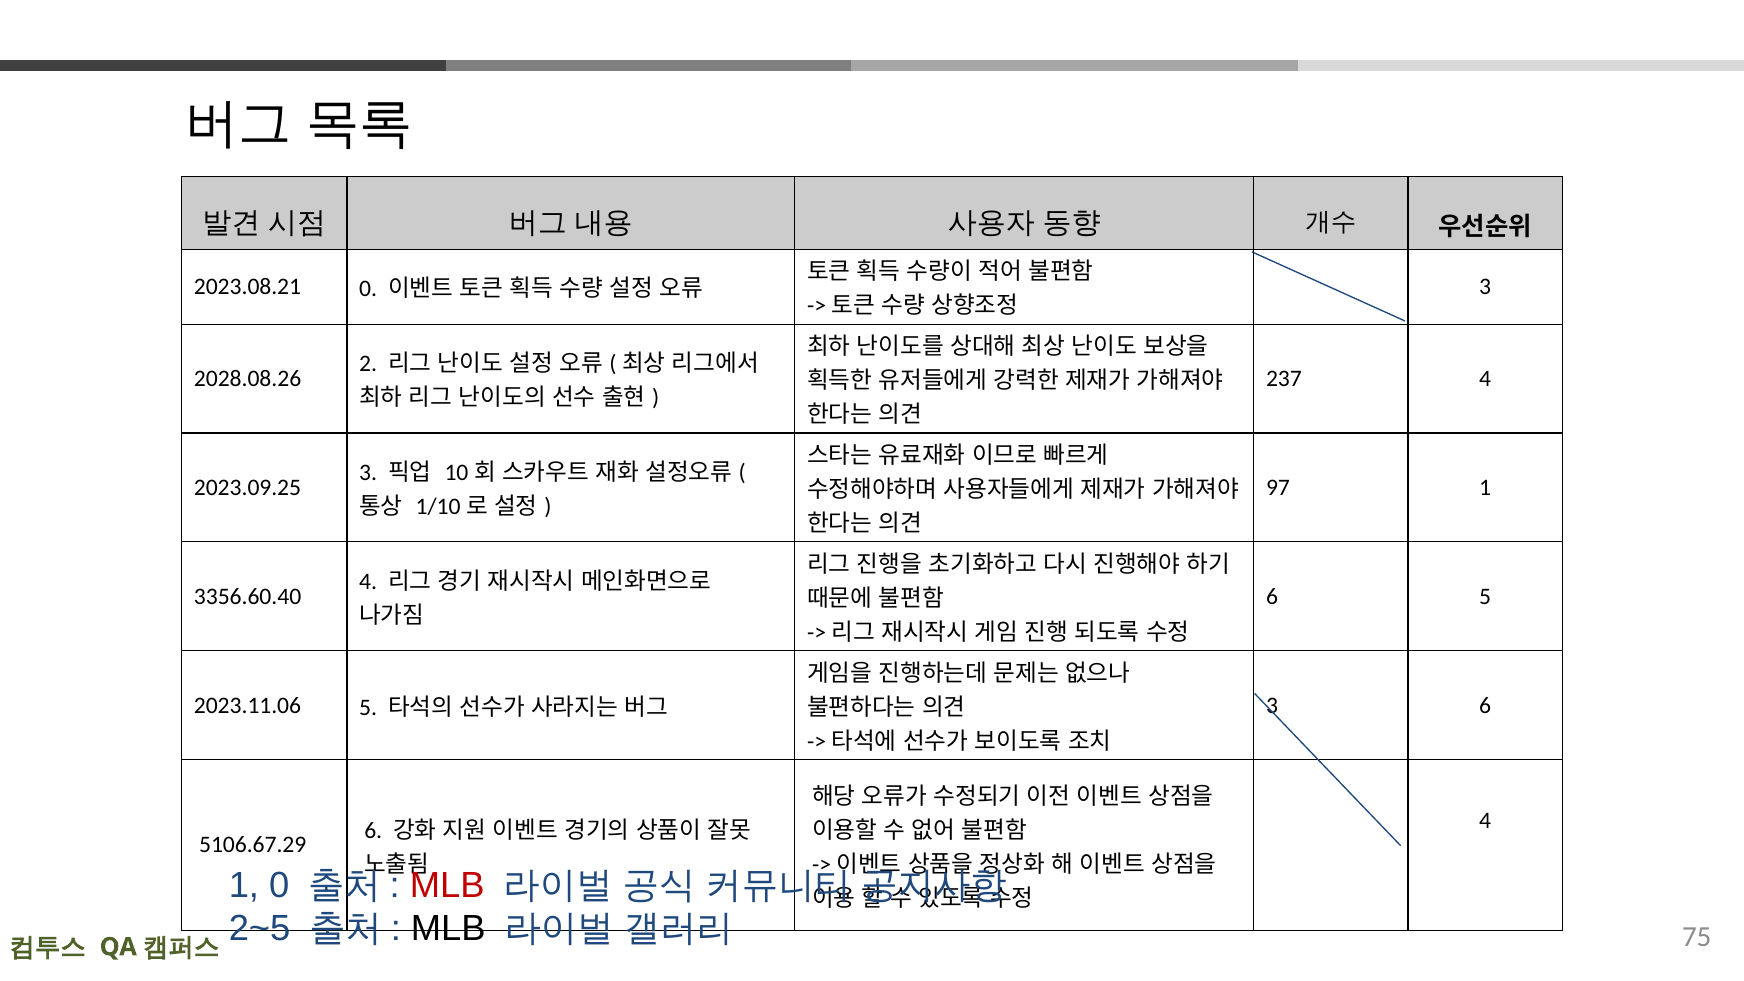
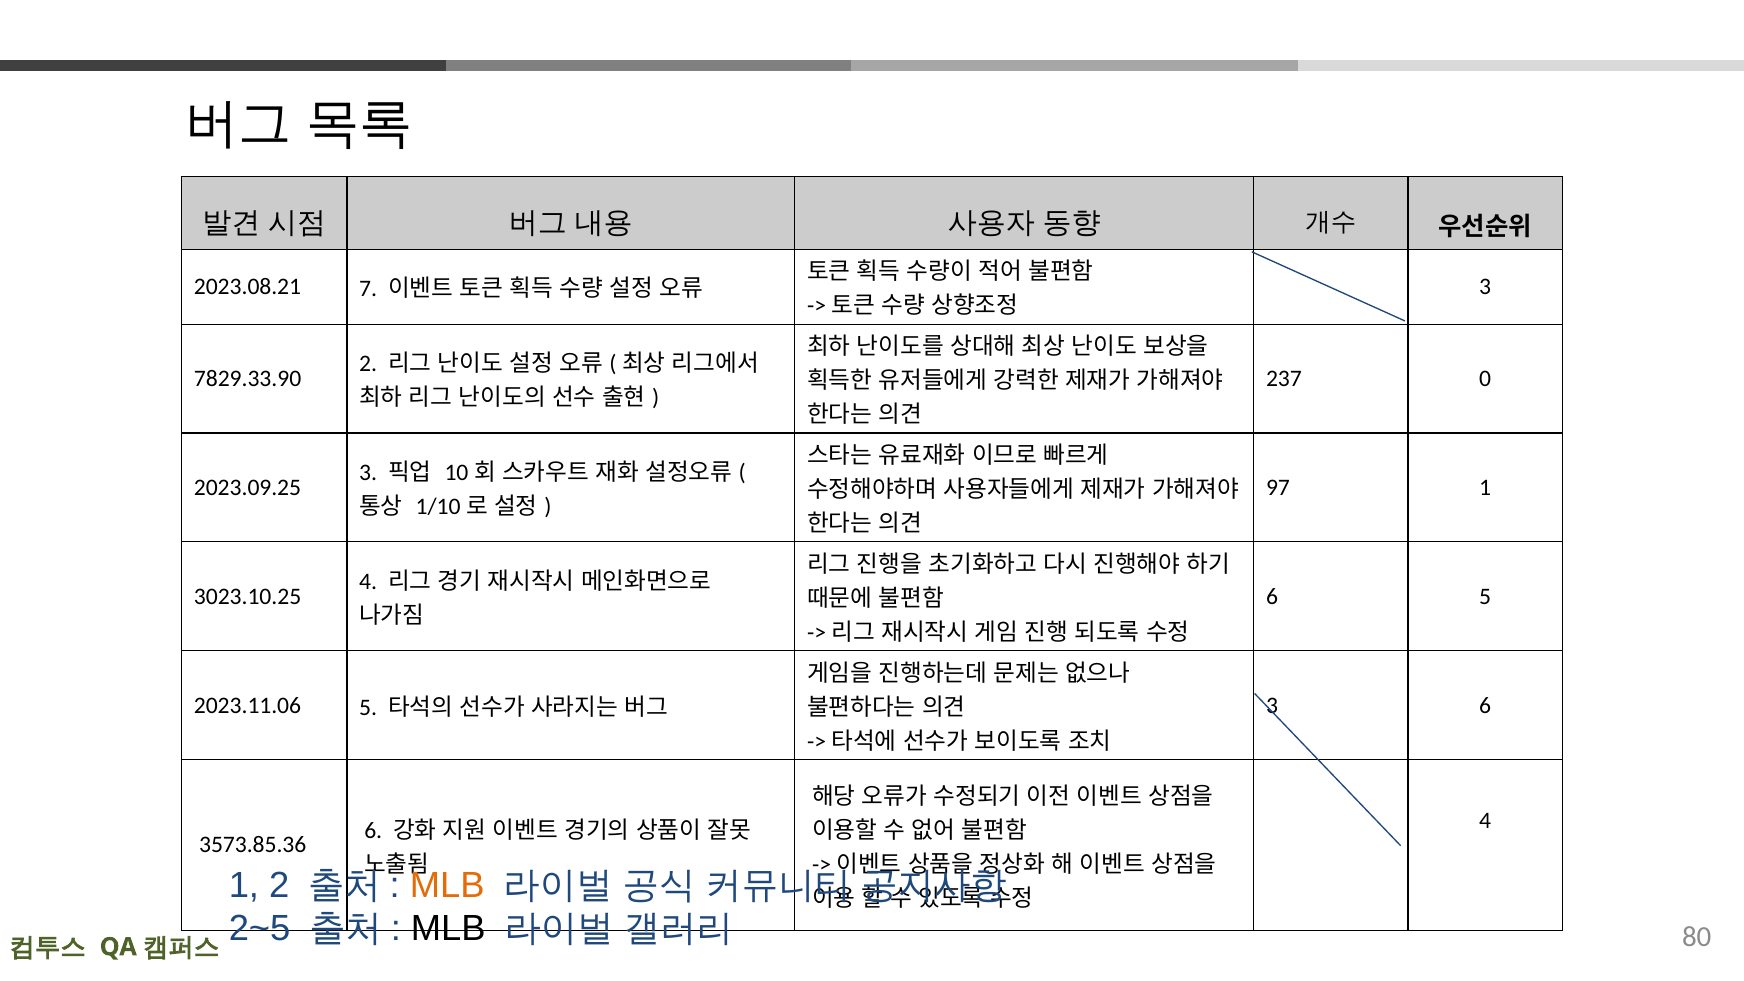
2023.08.21 0: 0 -> 7 (368, 289)
2028.08.26: 2028.08.26 -> 7829.33.90 (248, 379)
237 4: 4 -> 0 (1485, 379)
3356.60.40: 3356.60.40 -> 3023.10.25 (248, 596)
5106.67.29: 5106.67.29 -> 3573.85.36 (253, 845)
1 0: 0 -> 2 (279, 885)
MLB colour: red -> orange (447, 885)
75: 75 -> 80 (1697, 937)
